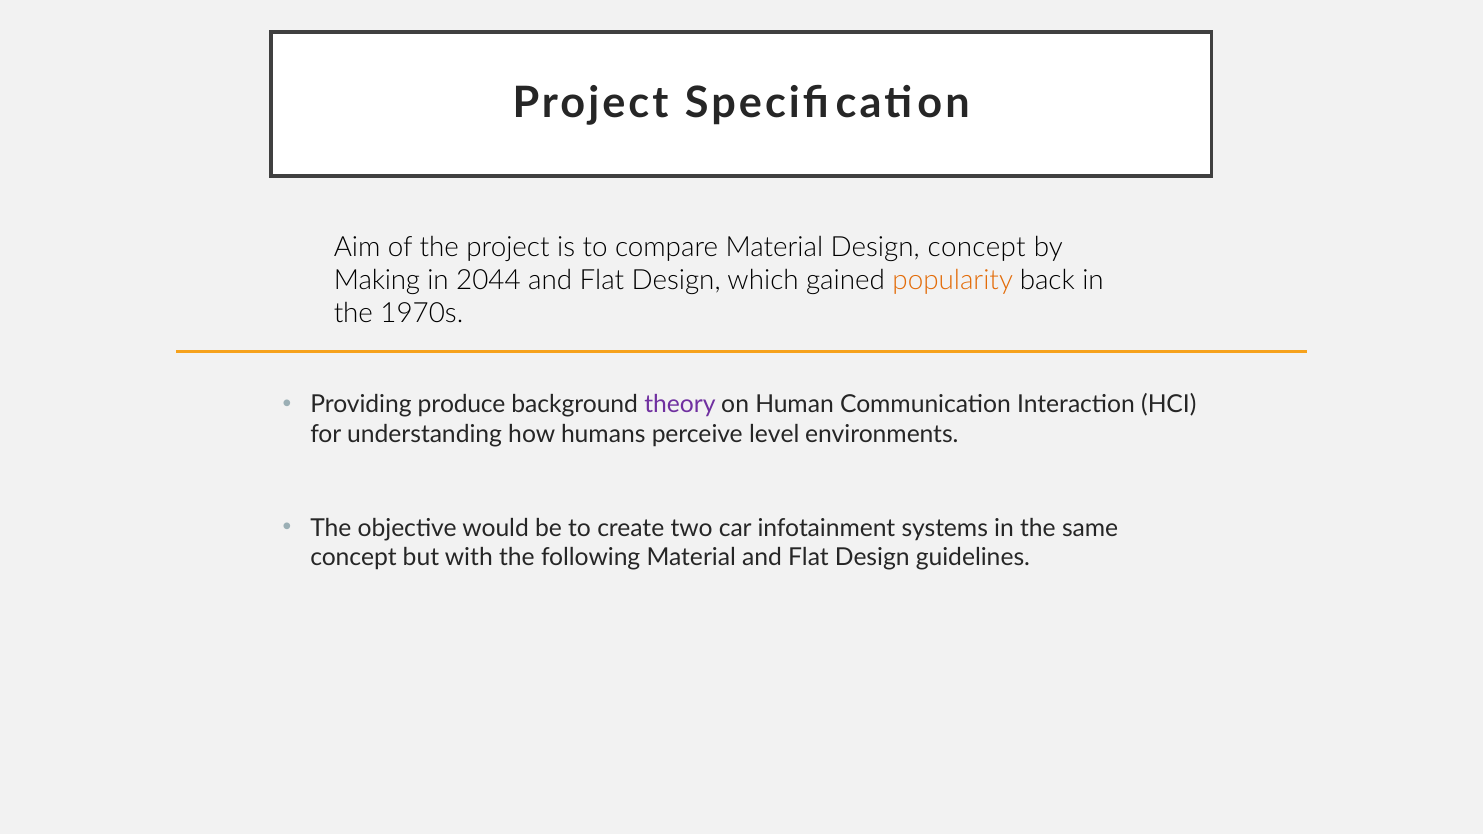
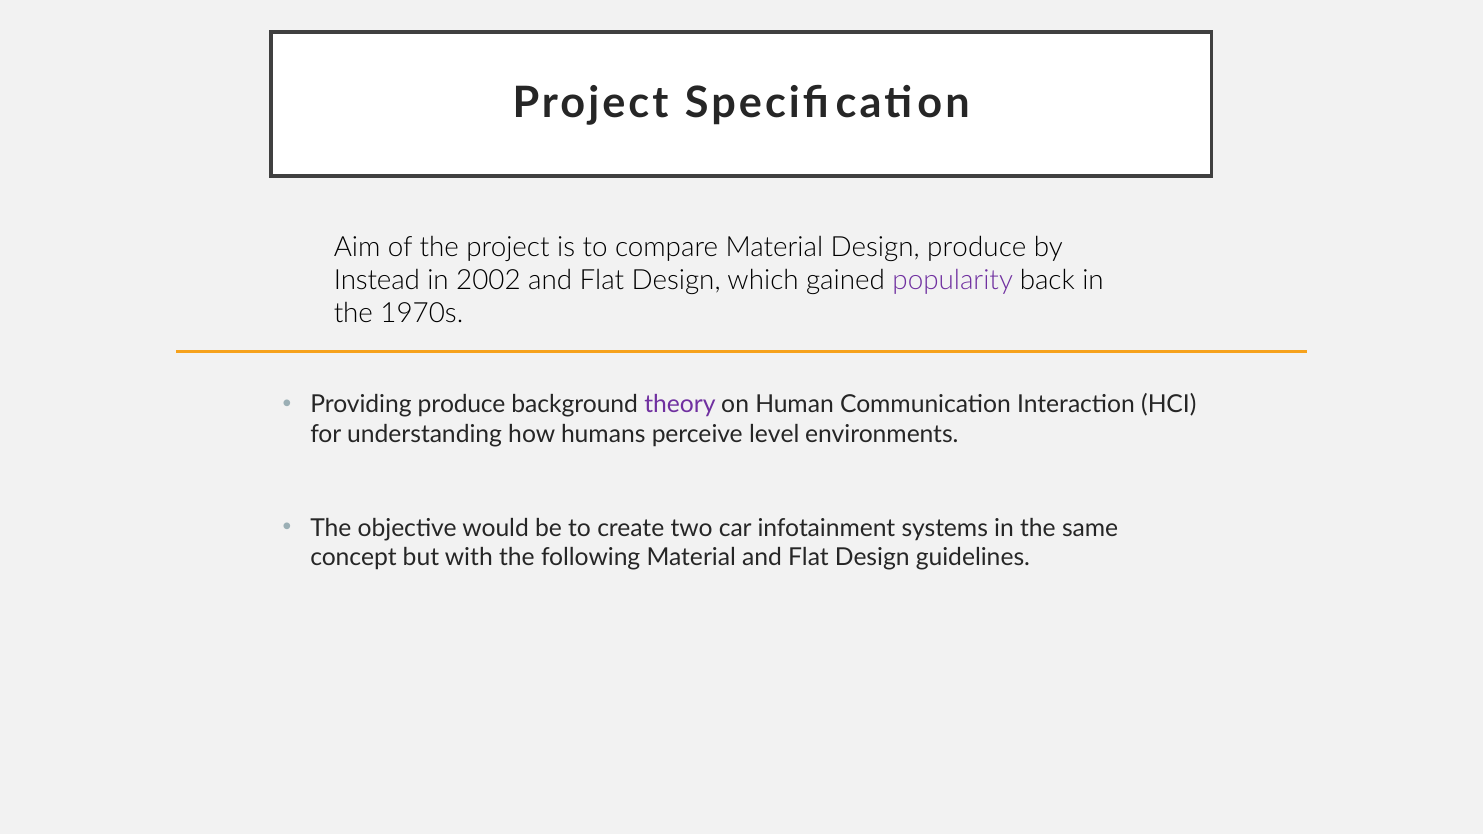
Design concept: concept -> produce (977, 247)
Making: Making -> Instead (377, 280)
2044: 2044 -> 2002 (488, 280)
popularity colour: orange -> purple (953, 280)
